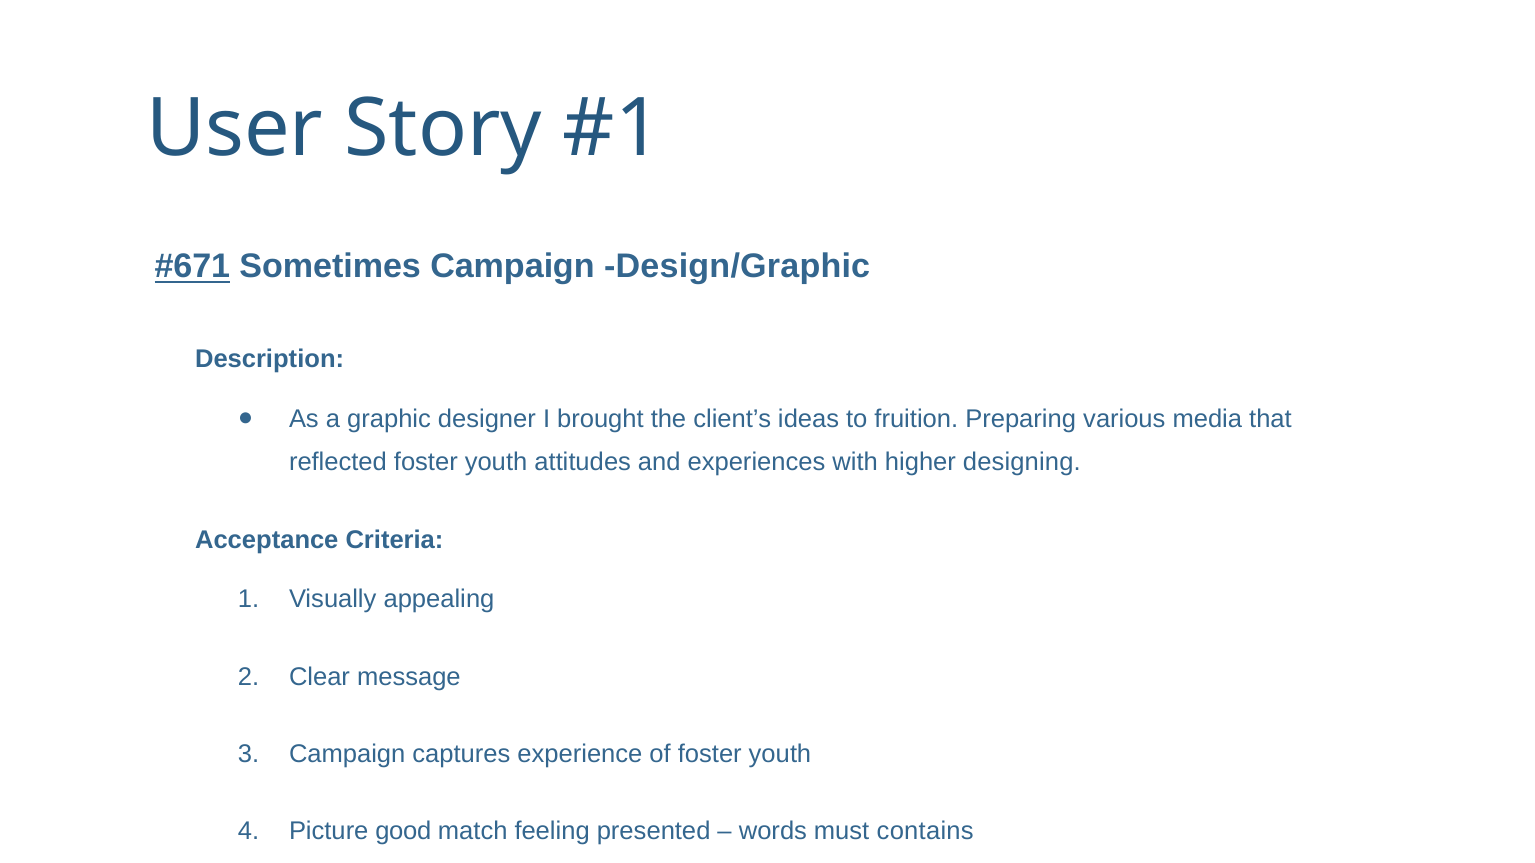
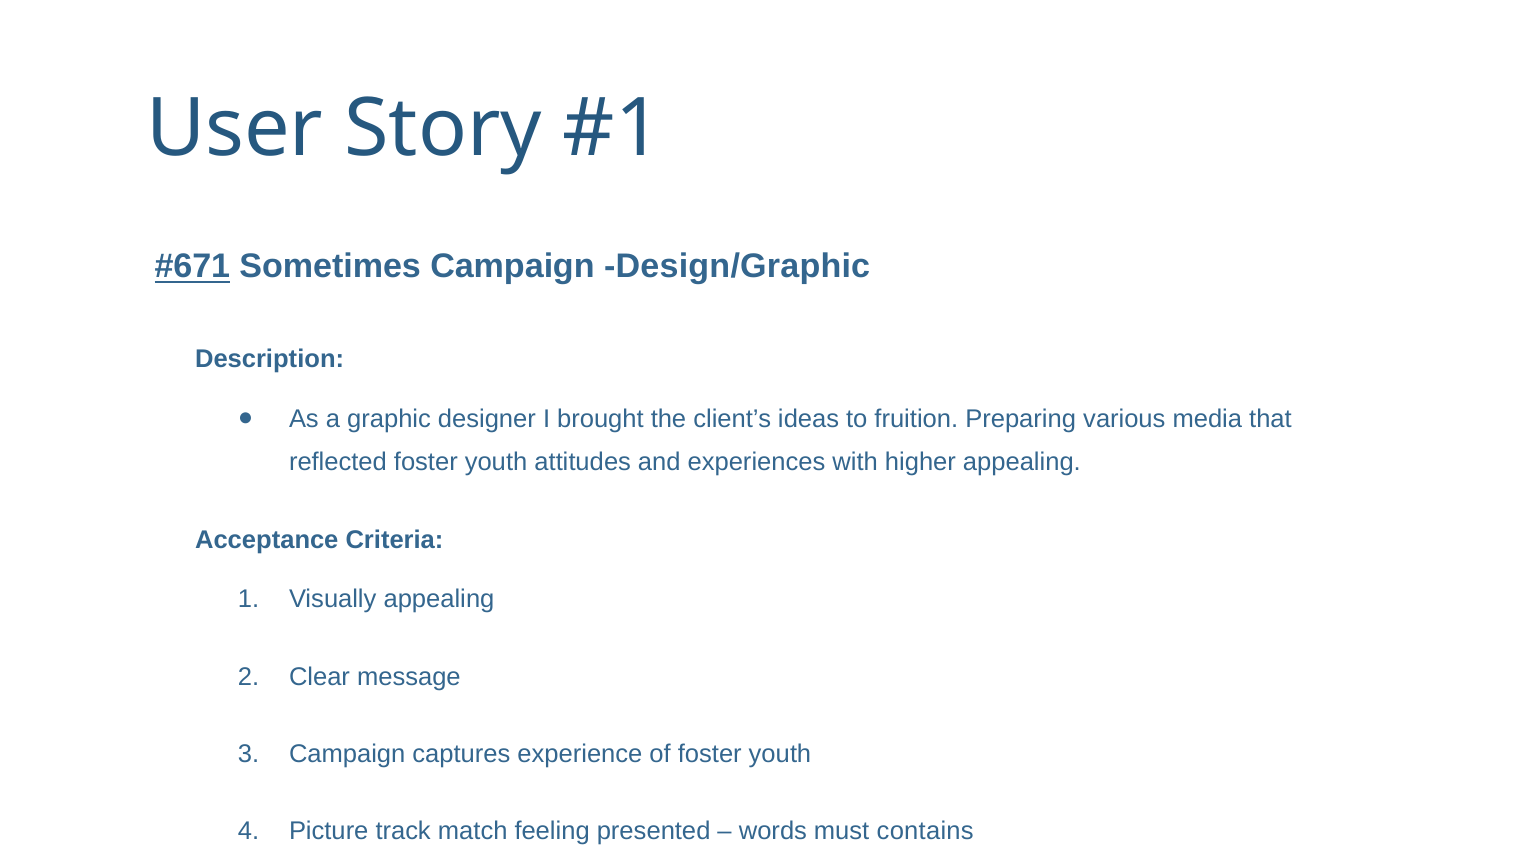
higher designing: designing -> appealing (1022, 462)
good: good -> track (403, 831)
